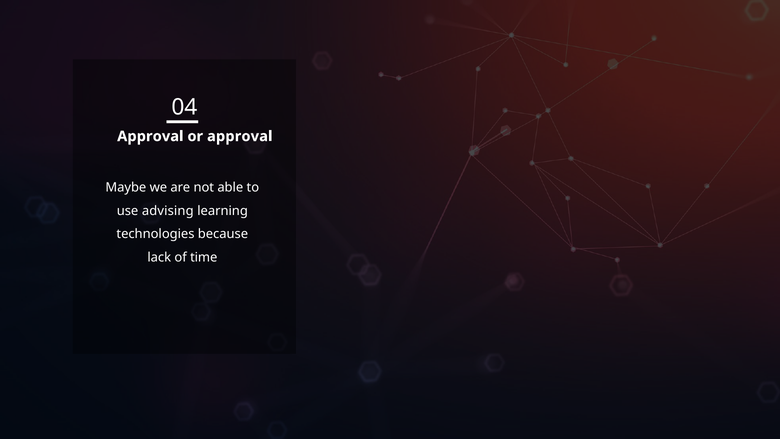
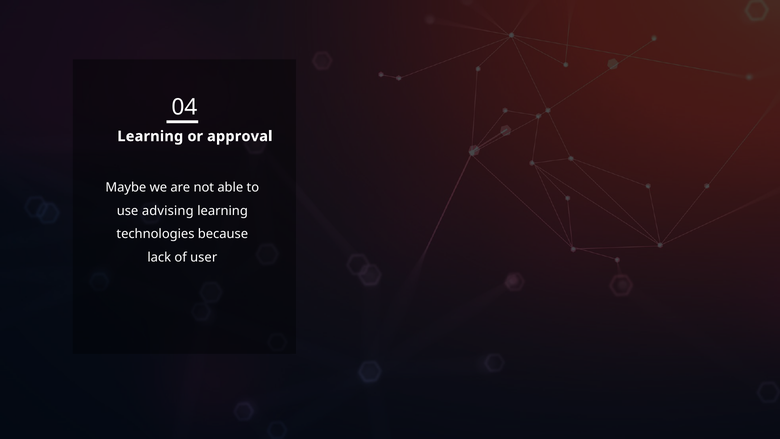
Approval: Approval -> Learning (150, 136)
time: time -> user (204, 257)
